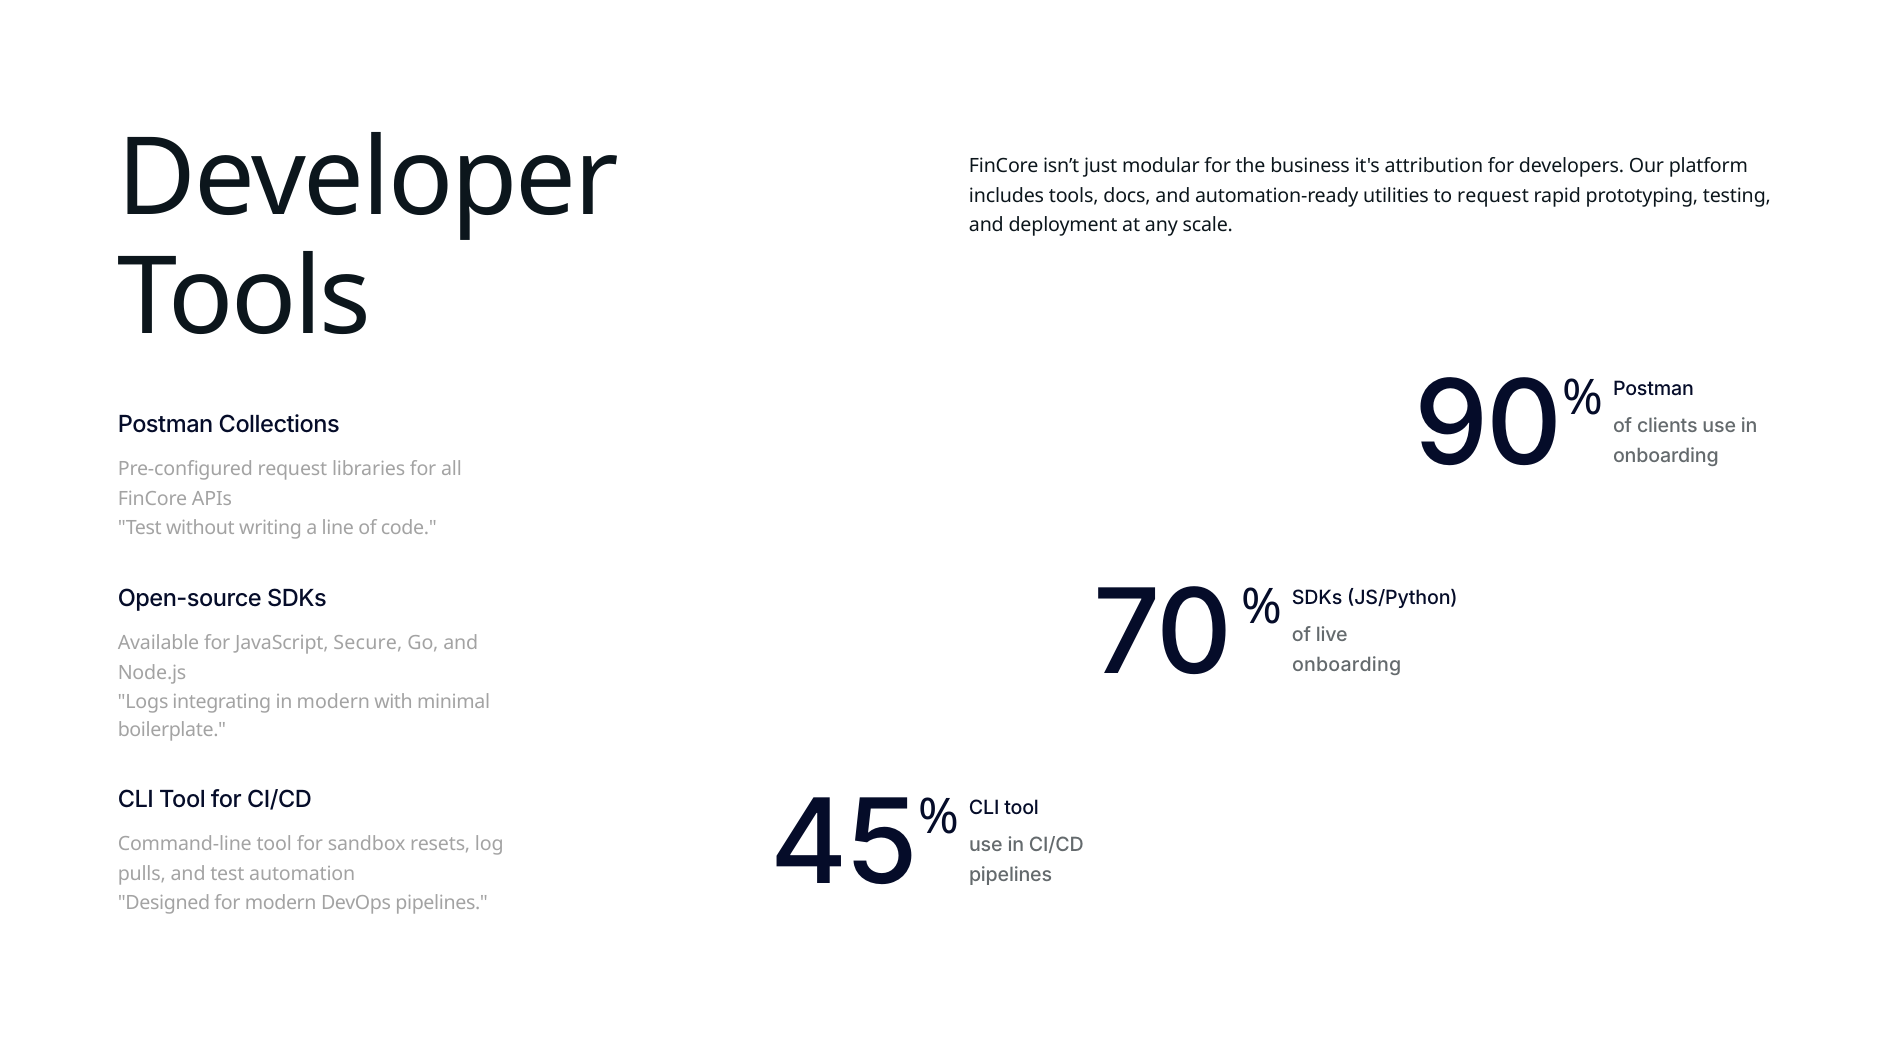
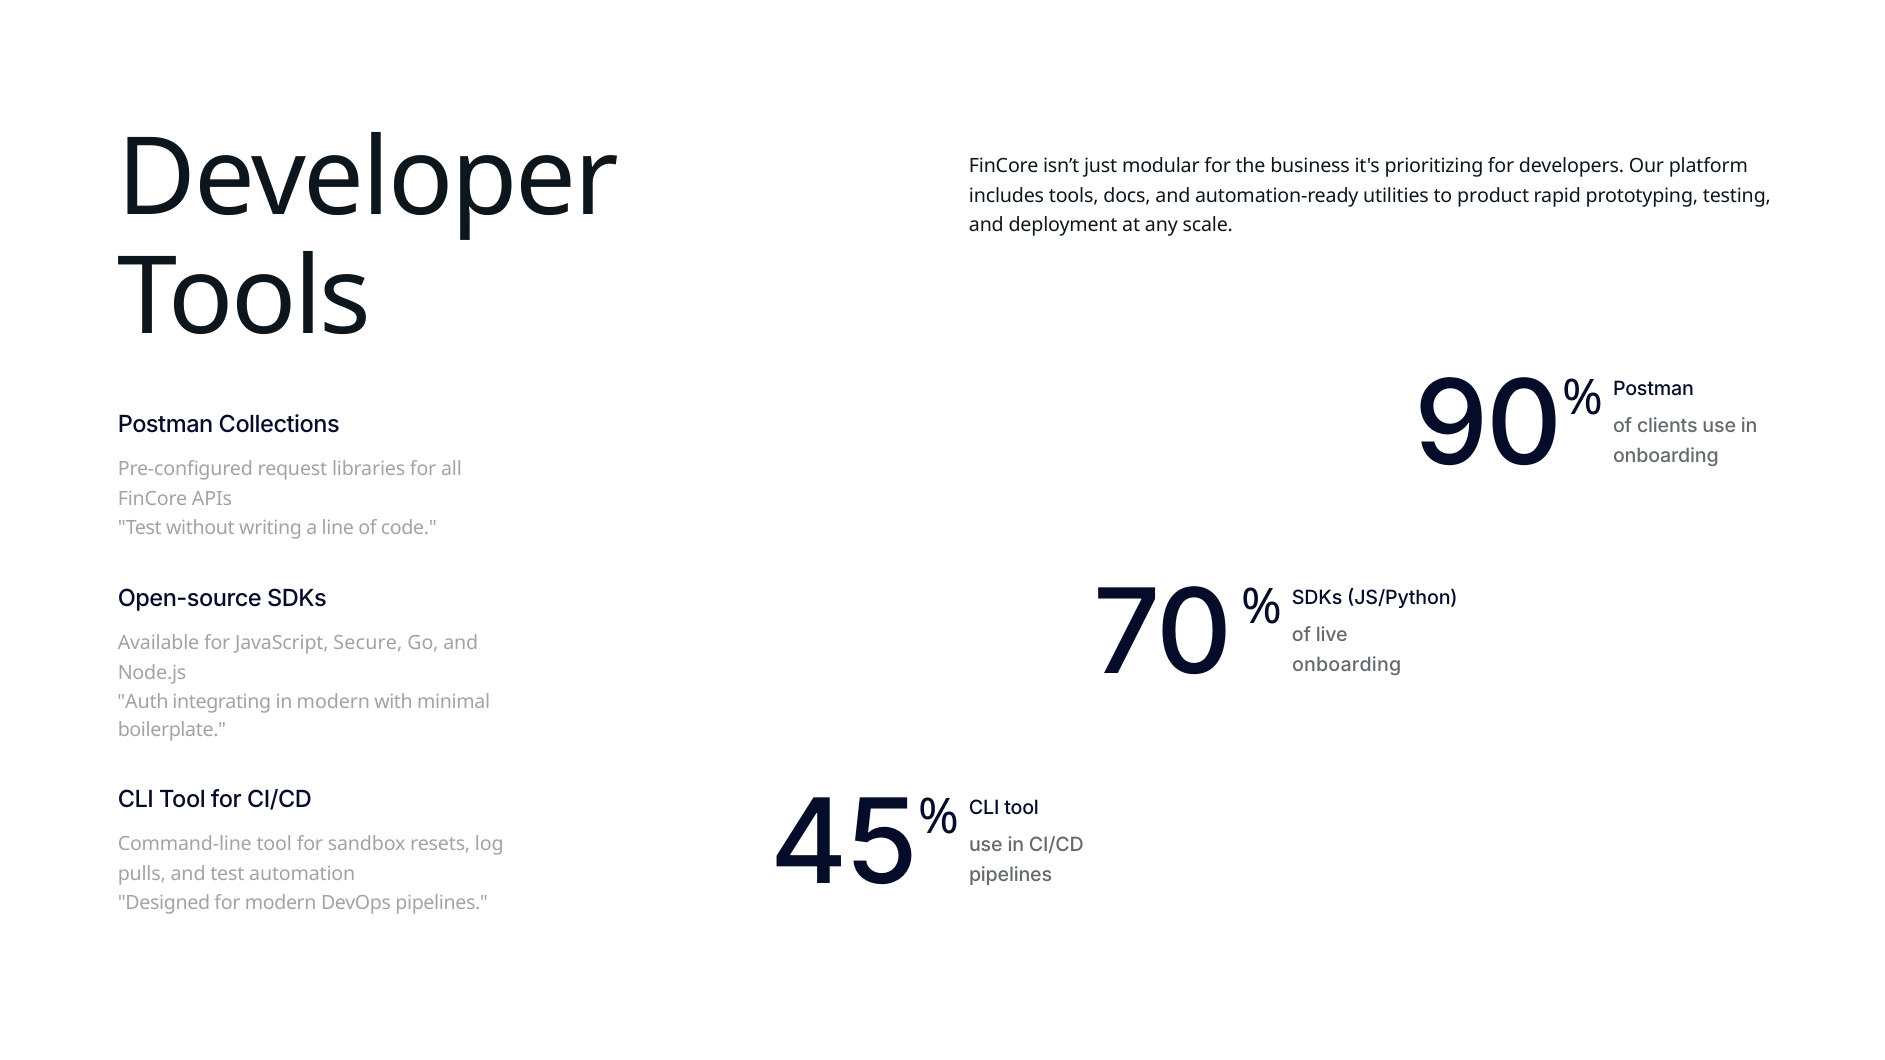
attribution: attribution -> prioritizing (1434, 166)
to request: request -> product (1493, 196)
Logs: Logs -> Auth (143, 702)
